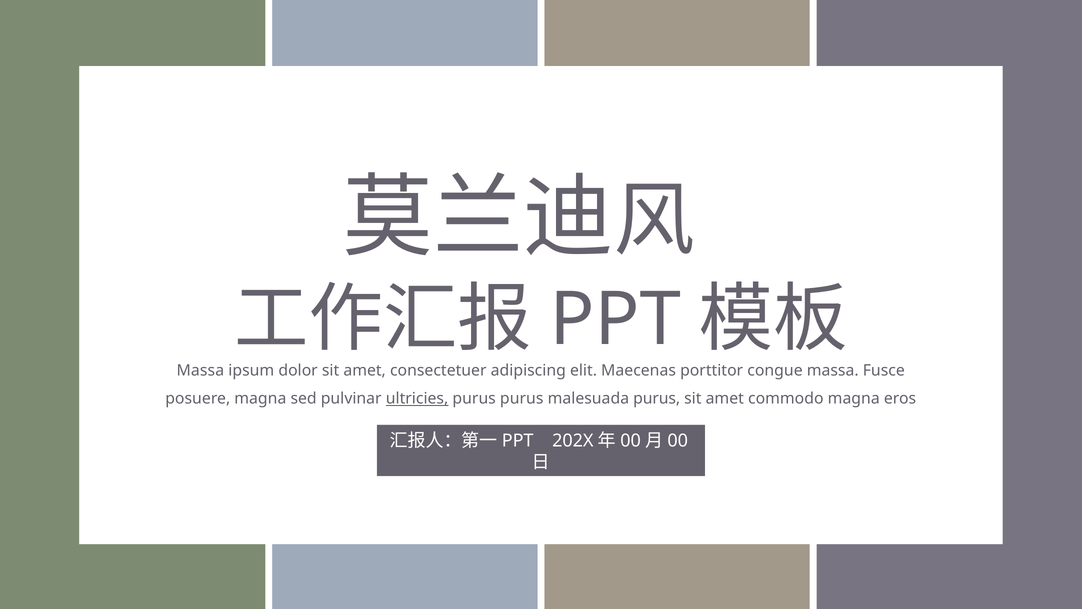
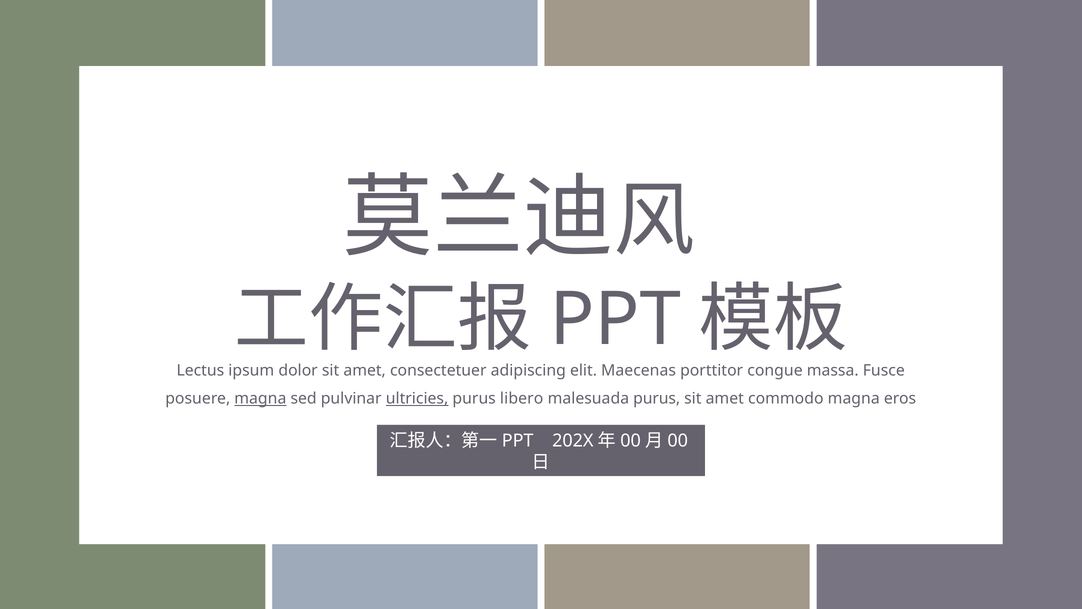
Massa: Massa -> Lectus (200, 370)
magna underline: none -> present (260, 399)
purus purus: purus -> libero (522, 399)
